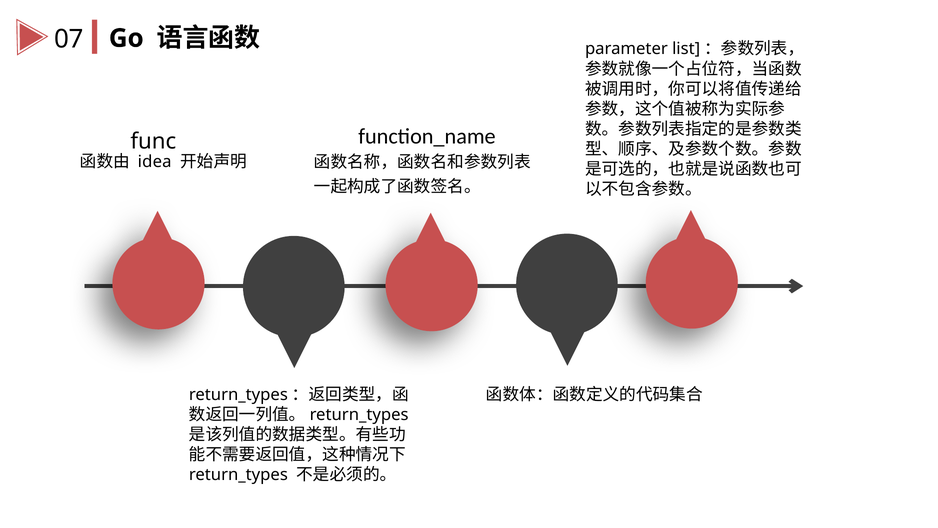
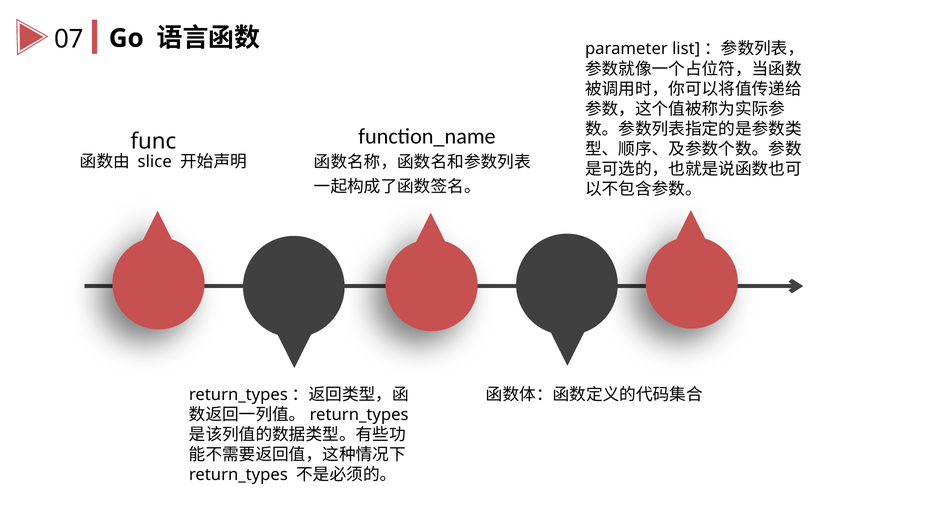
idea: idea -> slice (155, 162)
